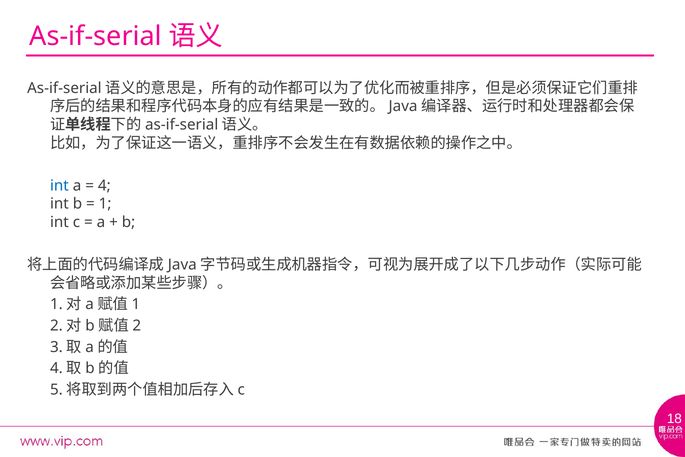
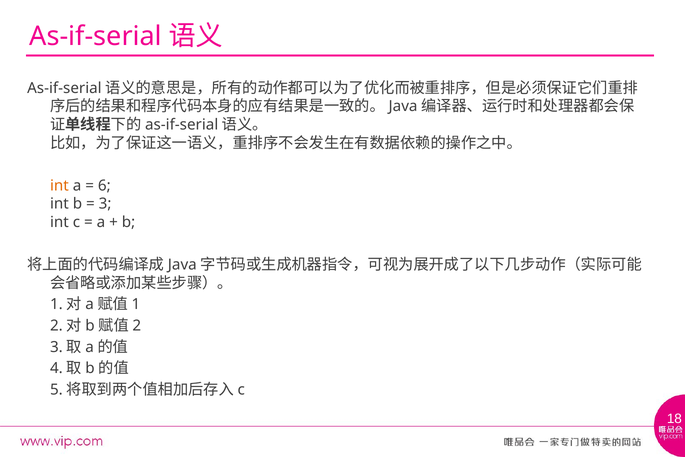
int colour: blue -> orange (59, 186)
4: 4 -> 6 (104, 186)
1: 1 -> 3 (105, 204)
